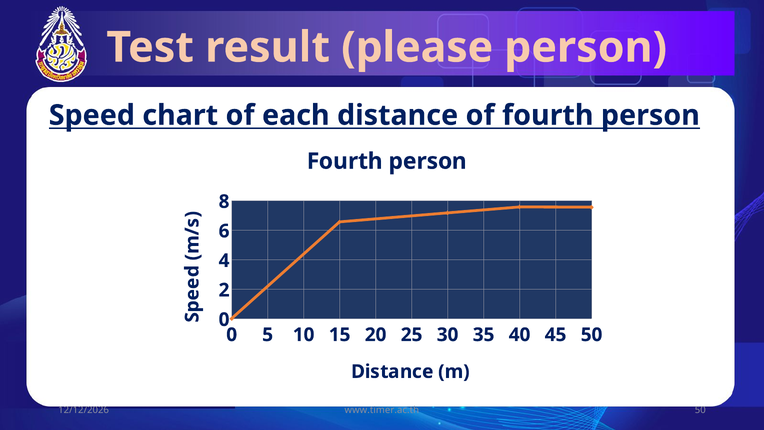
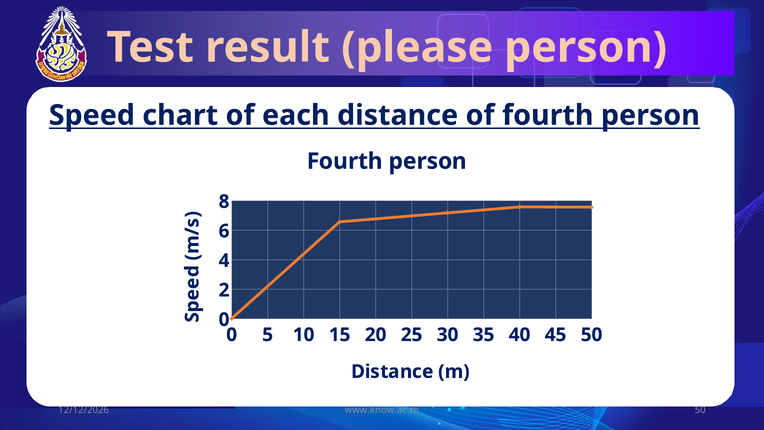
www.timer.ac.th: www.timer.ac.th -> www.know.ac.th (382, 410)
